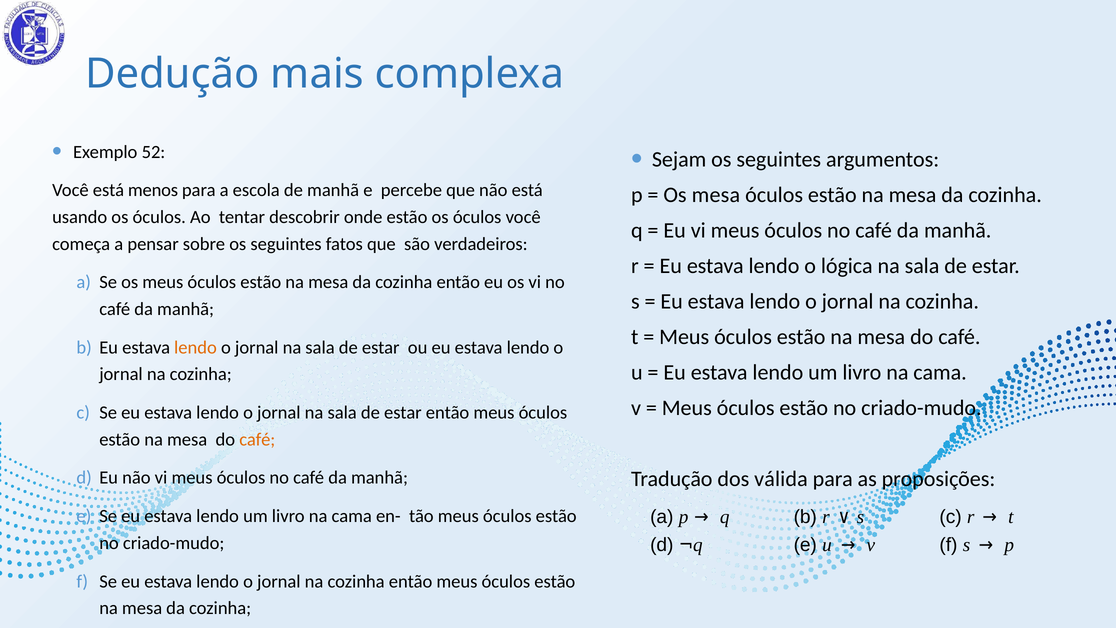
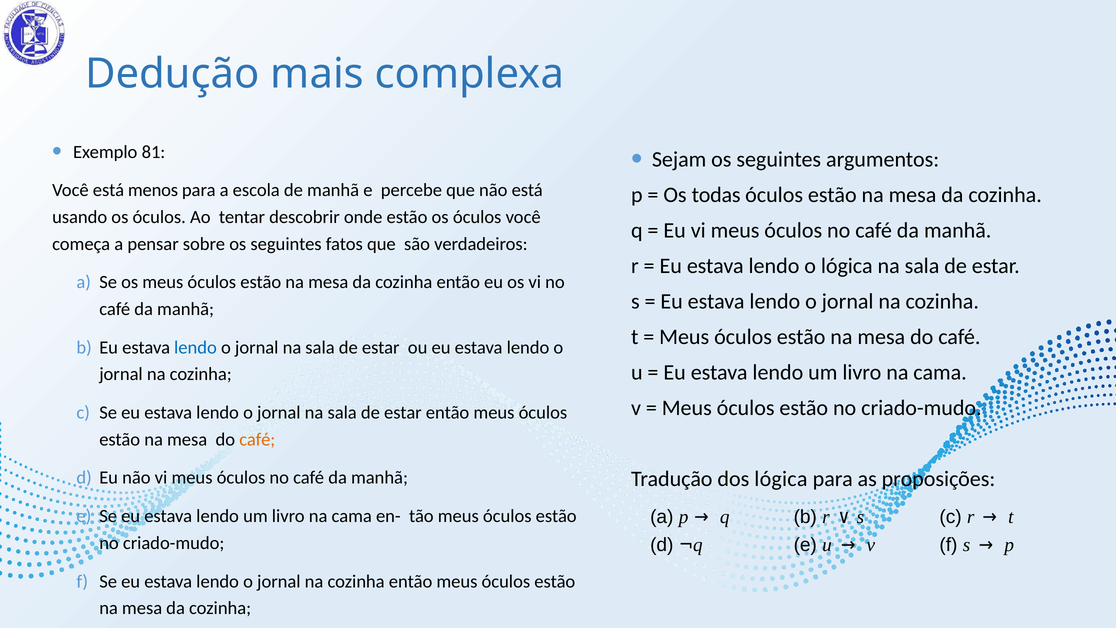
52: 52 -> 81 (153, 152)
Os mesa: mesa -> todas (716, 195)
lendo colour: orange -> blue (195, 347)
dos válida: válida -> lógica (781, 479)
